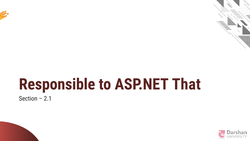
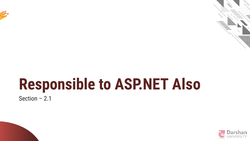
That: That -> Also (186, 84)
